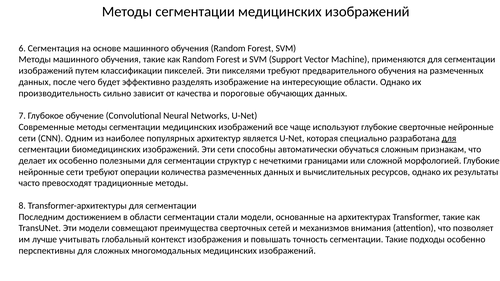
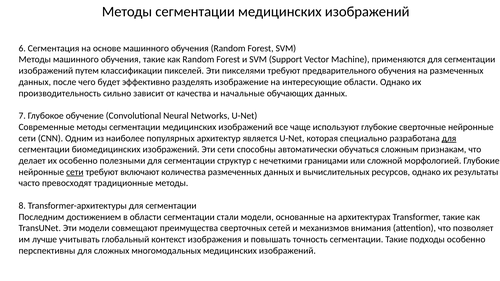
пороговые: пороговые -> начальные (242, 93)
сети underline: none -> present (75, 172)
операции: операции -> включают (140, 172)
